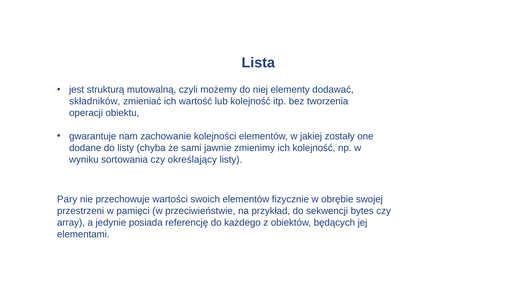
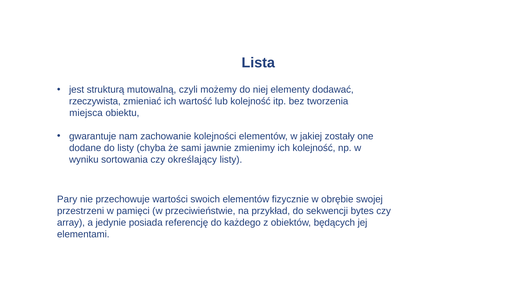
składników: składników -> rzeczywista (95, 101)
operacji: operacji -> miejsca (86, 113)
